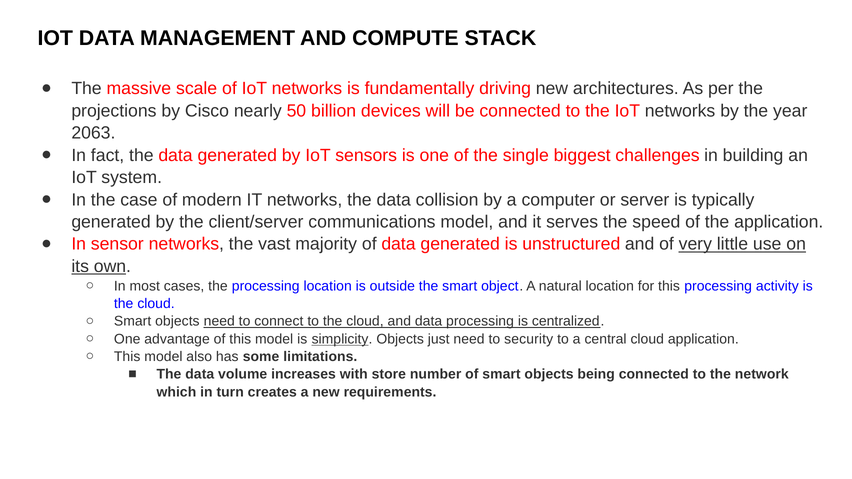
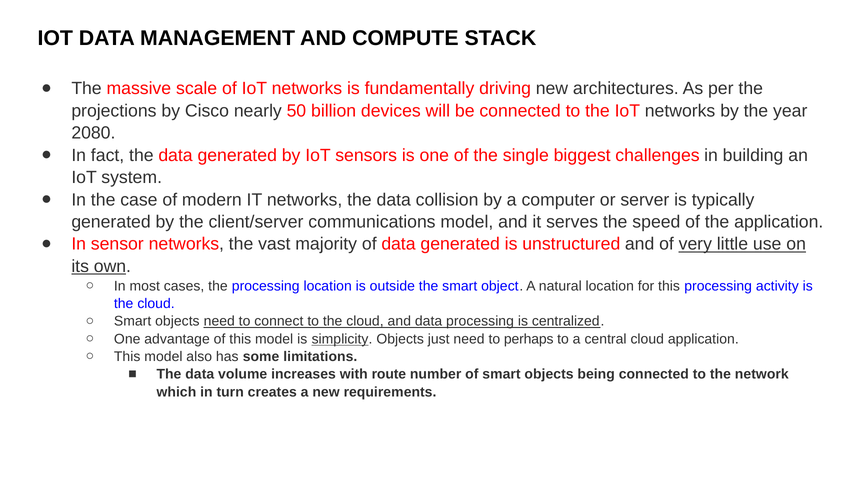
2063: 2063 -> 2080 (93, 133)
security: security -> perhaps (529, 339)
store: store -> route (389, 375)
